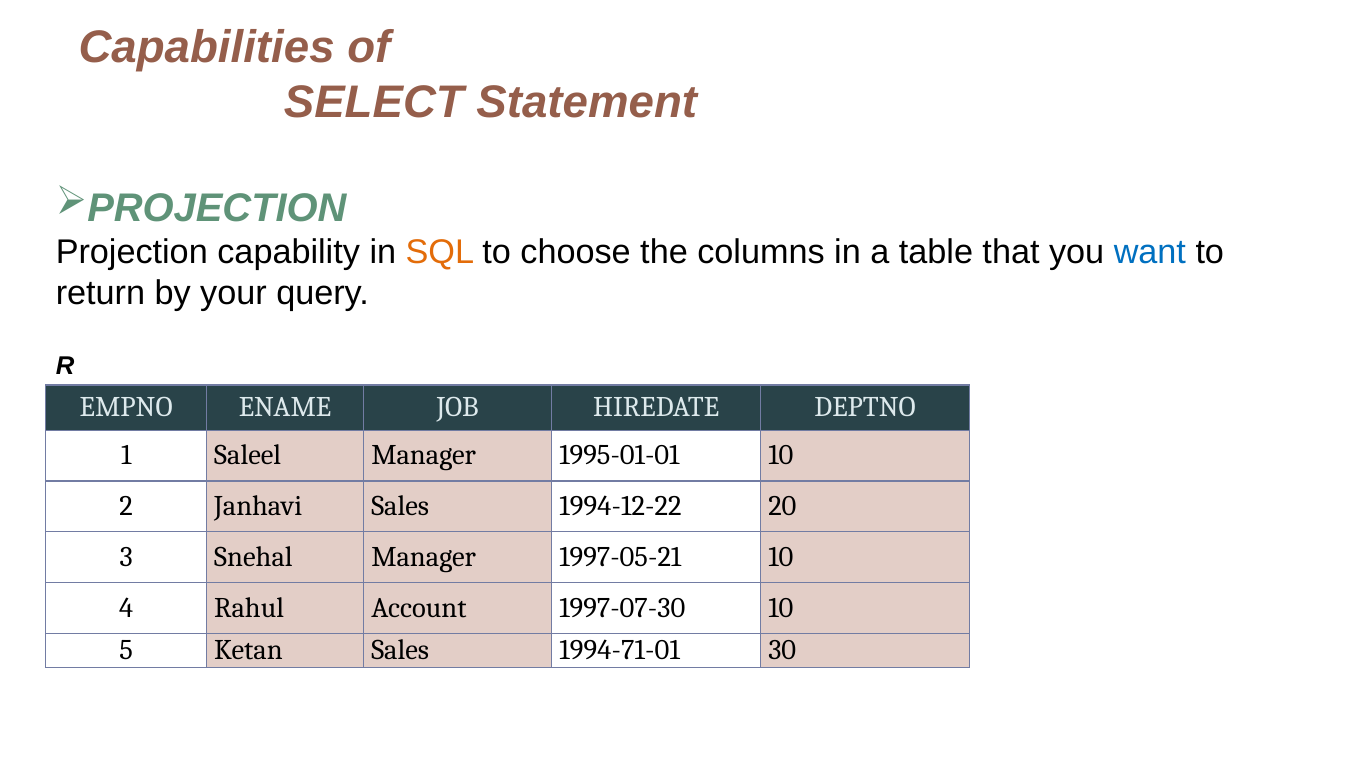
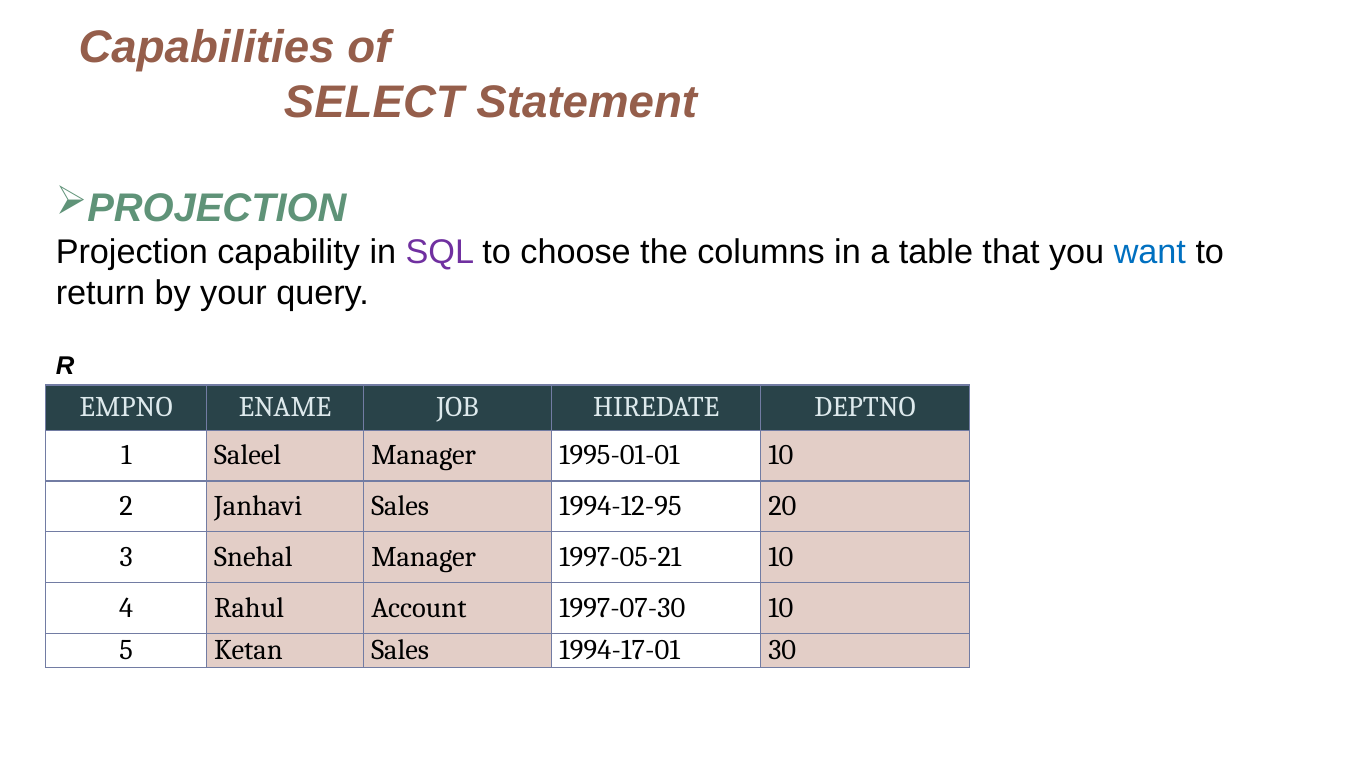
SQL colour: orange -> purple (440, 252)
1994-12-22: 1994-12-22 -> 1994-12-95 (621, 506)
1994-71-01: 1994-71-01 -> 1994-17-01 (620, 650)
